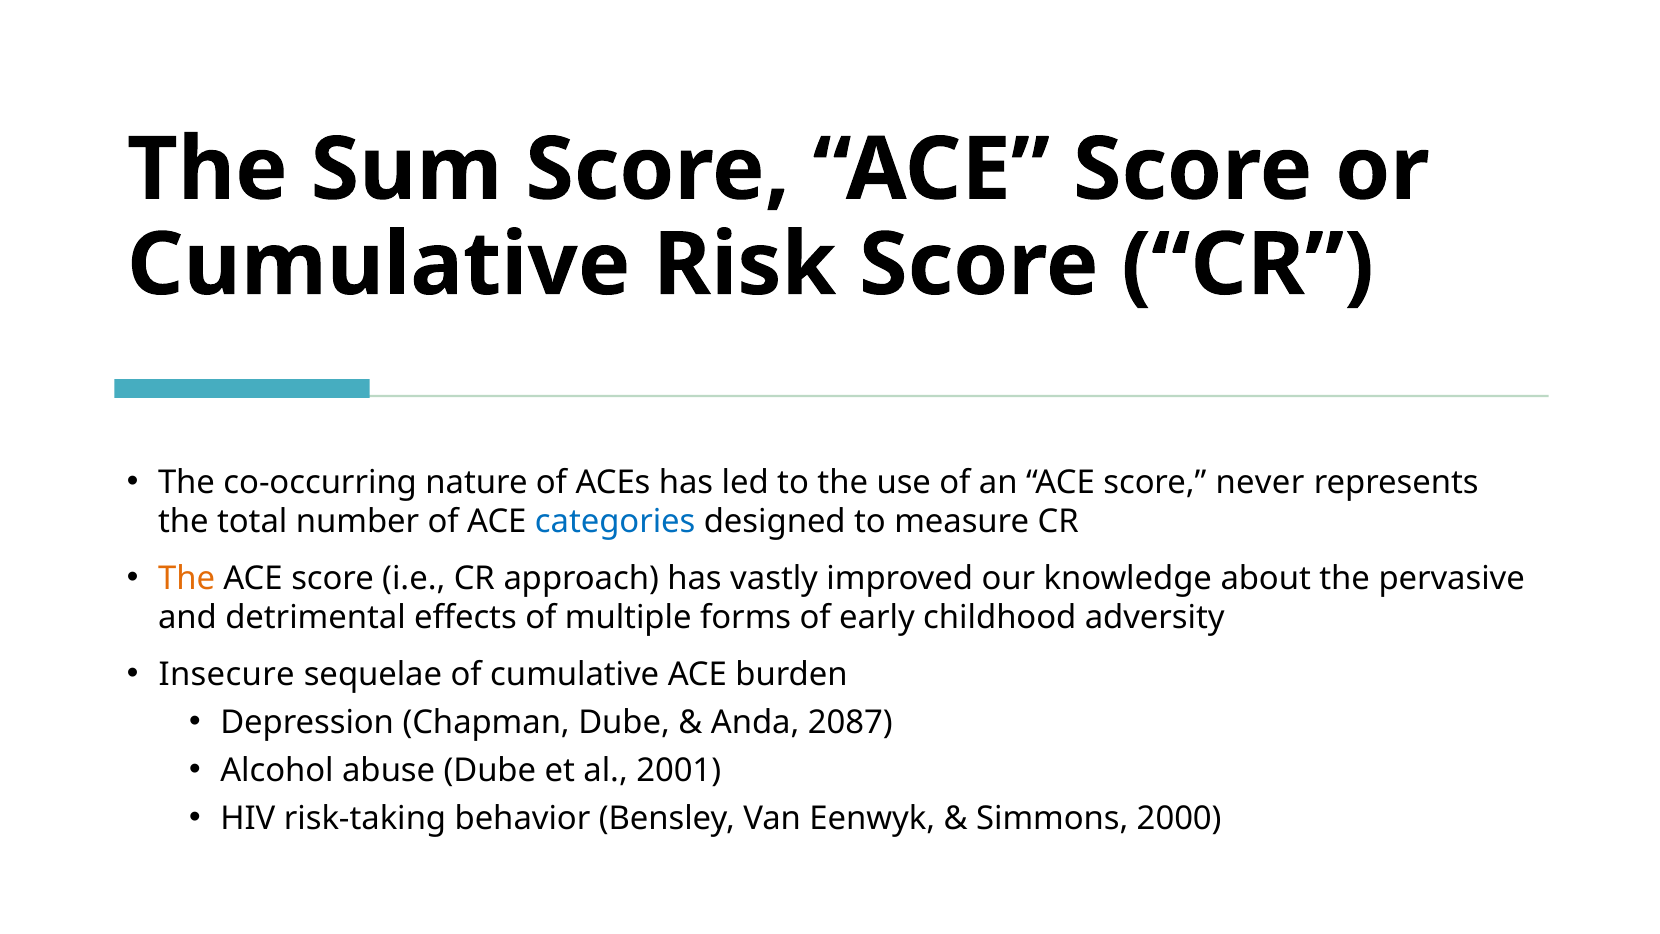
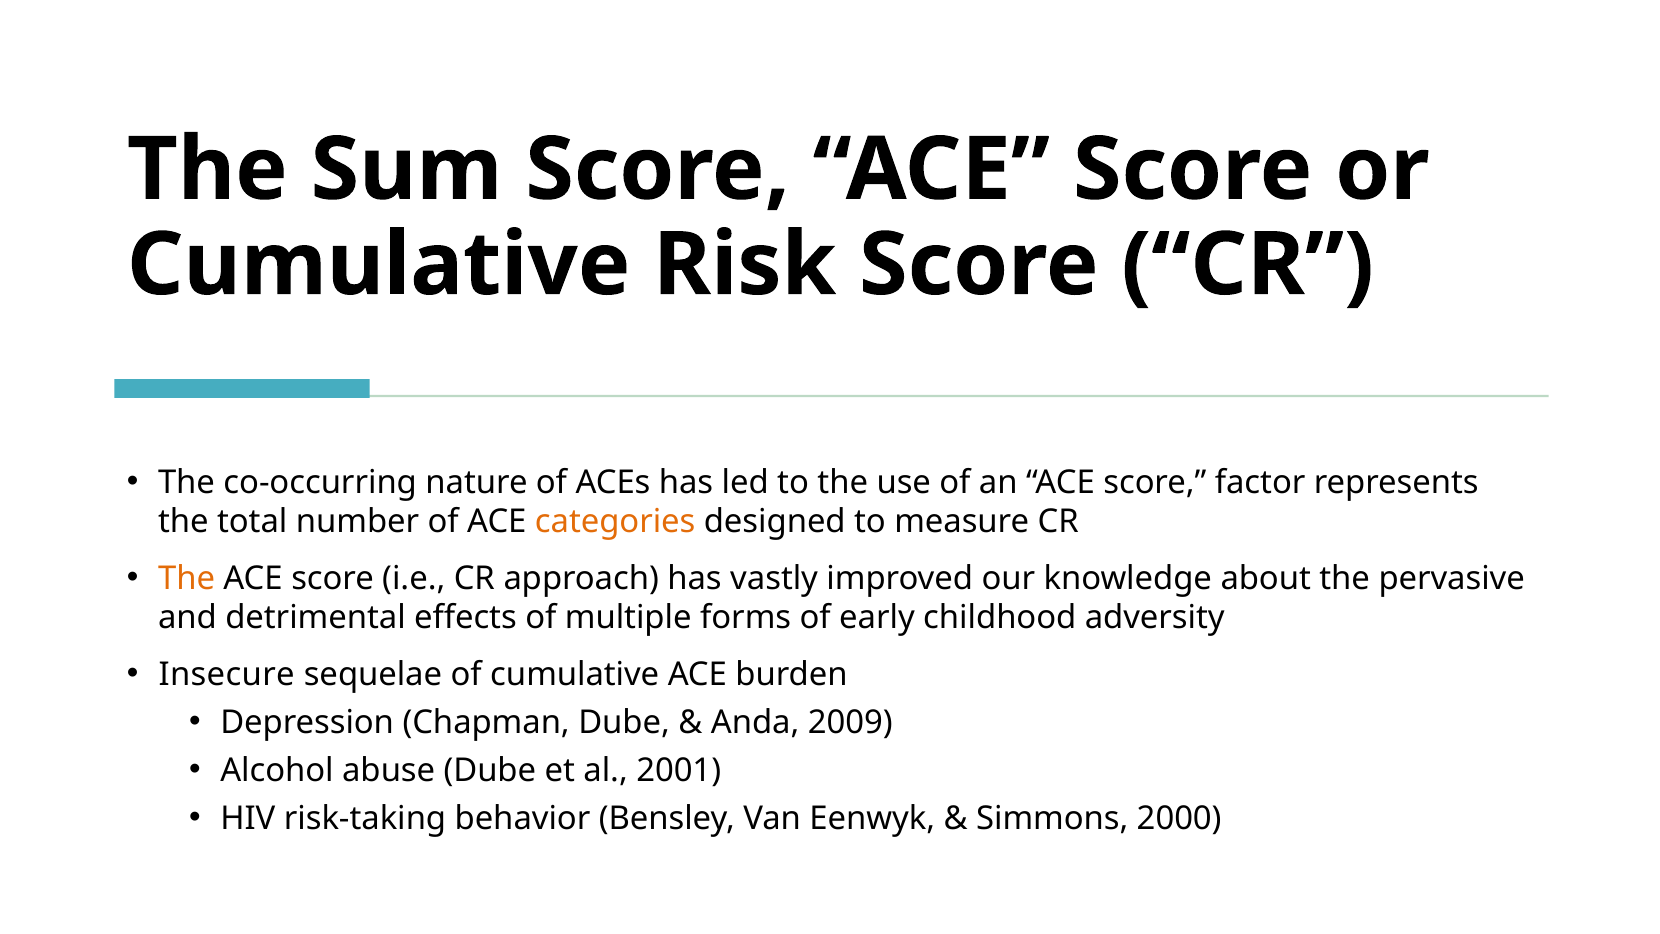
never: never -> factor (1260, 483)
categories colour: blue -> orange (615, 522)
2087: 2087 -> 2009 (850, 723)
